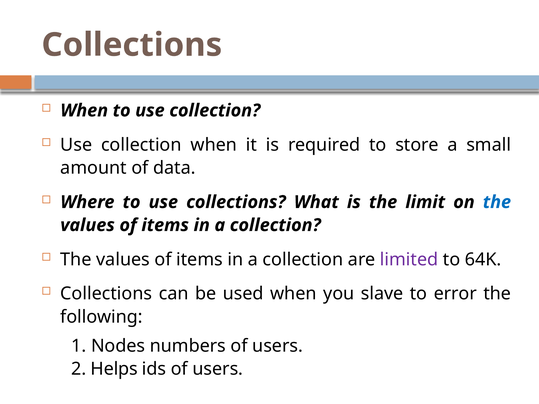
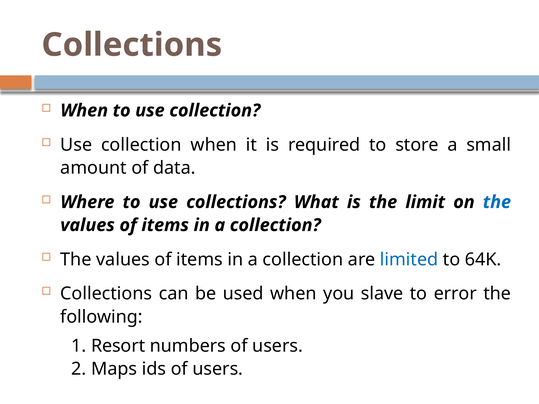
limited colour: purple -> blue (409, 260)
Nodes: Nodes -> Resort (118, 346)
Helps: Helps -> Maps (114, 369)
